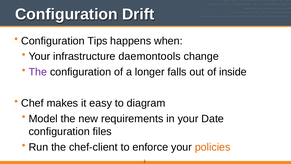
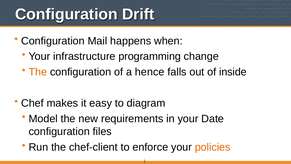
Tips: Tips -> Mail (97, 41)
daemontools: daemontools -> programming (150, 56)
The colour: purple -> orange (38, 72)
longer: longer -> hence (150, 72)
